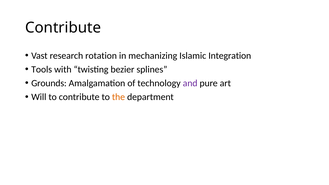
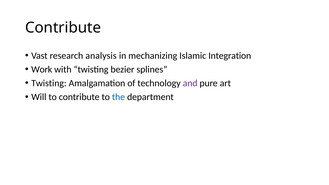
rotation: rotation -> analysis (101, 56)
Tools: Tools -> Work (42, 69)
Grounds: Grounds -> Twisting (49, 83)
the colour: orange -> blue (118, 97)
